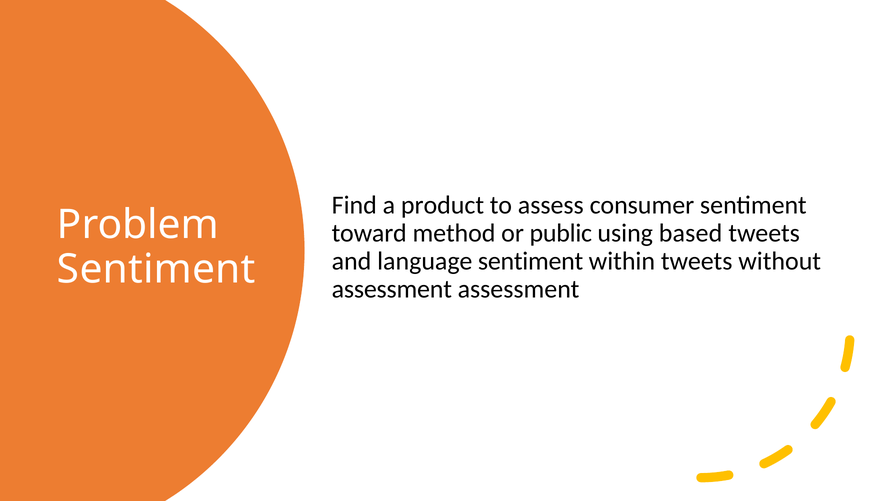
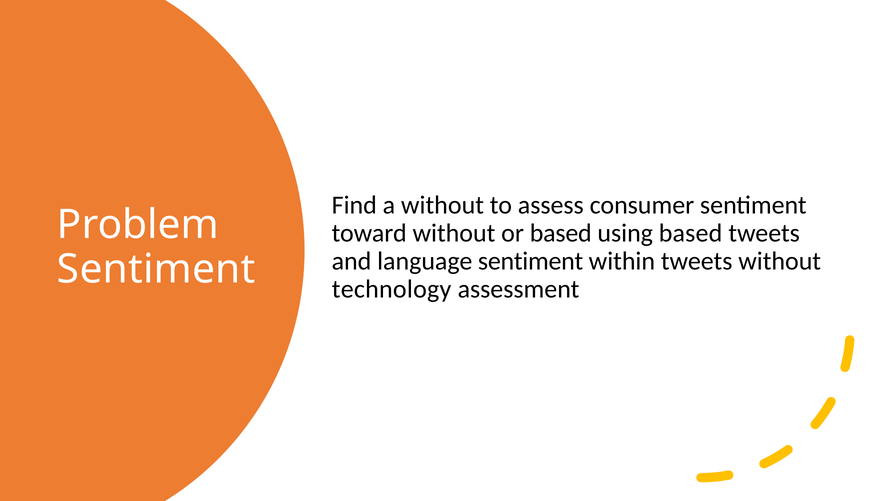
a product: product -> without (442, 205)
toward method: method -> without (454, 233)
or public: public -> based (561, 233)
assessment: assessment -> technology (392, 289)
